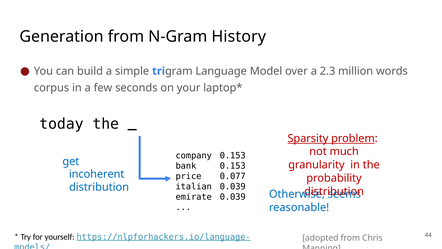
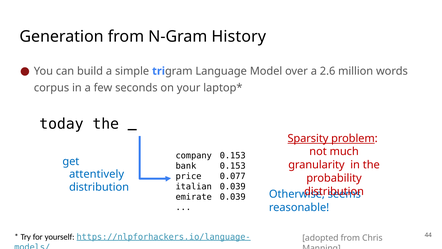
2.3: 2.3 -> 2.6 (328, 71)
incoherent: incoherent -> attentively (97, 174)
